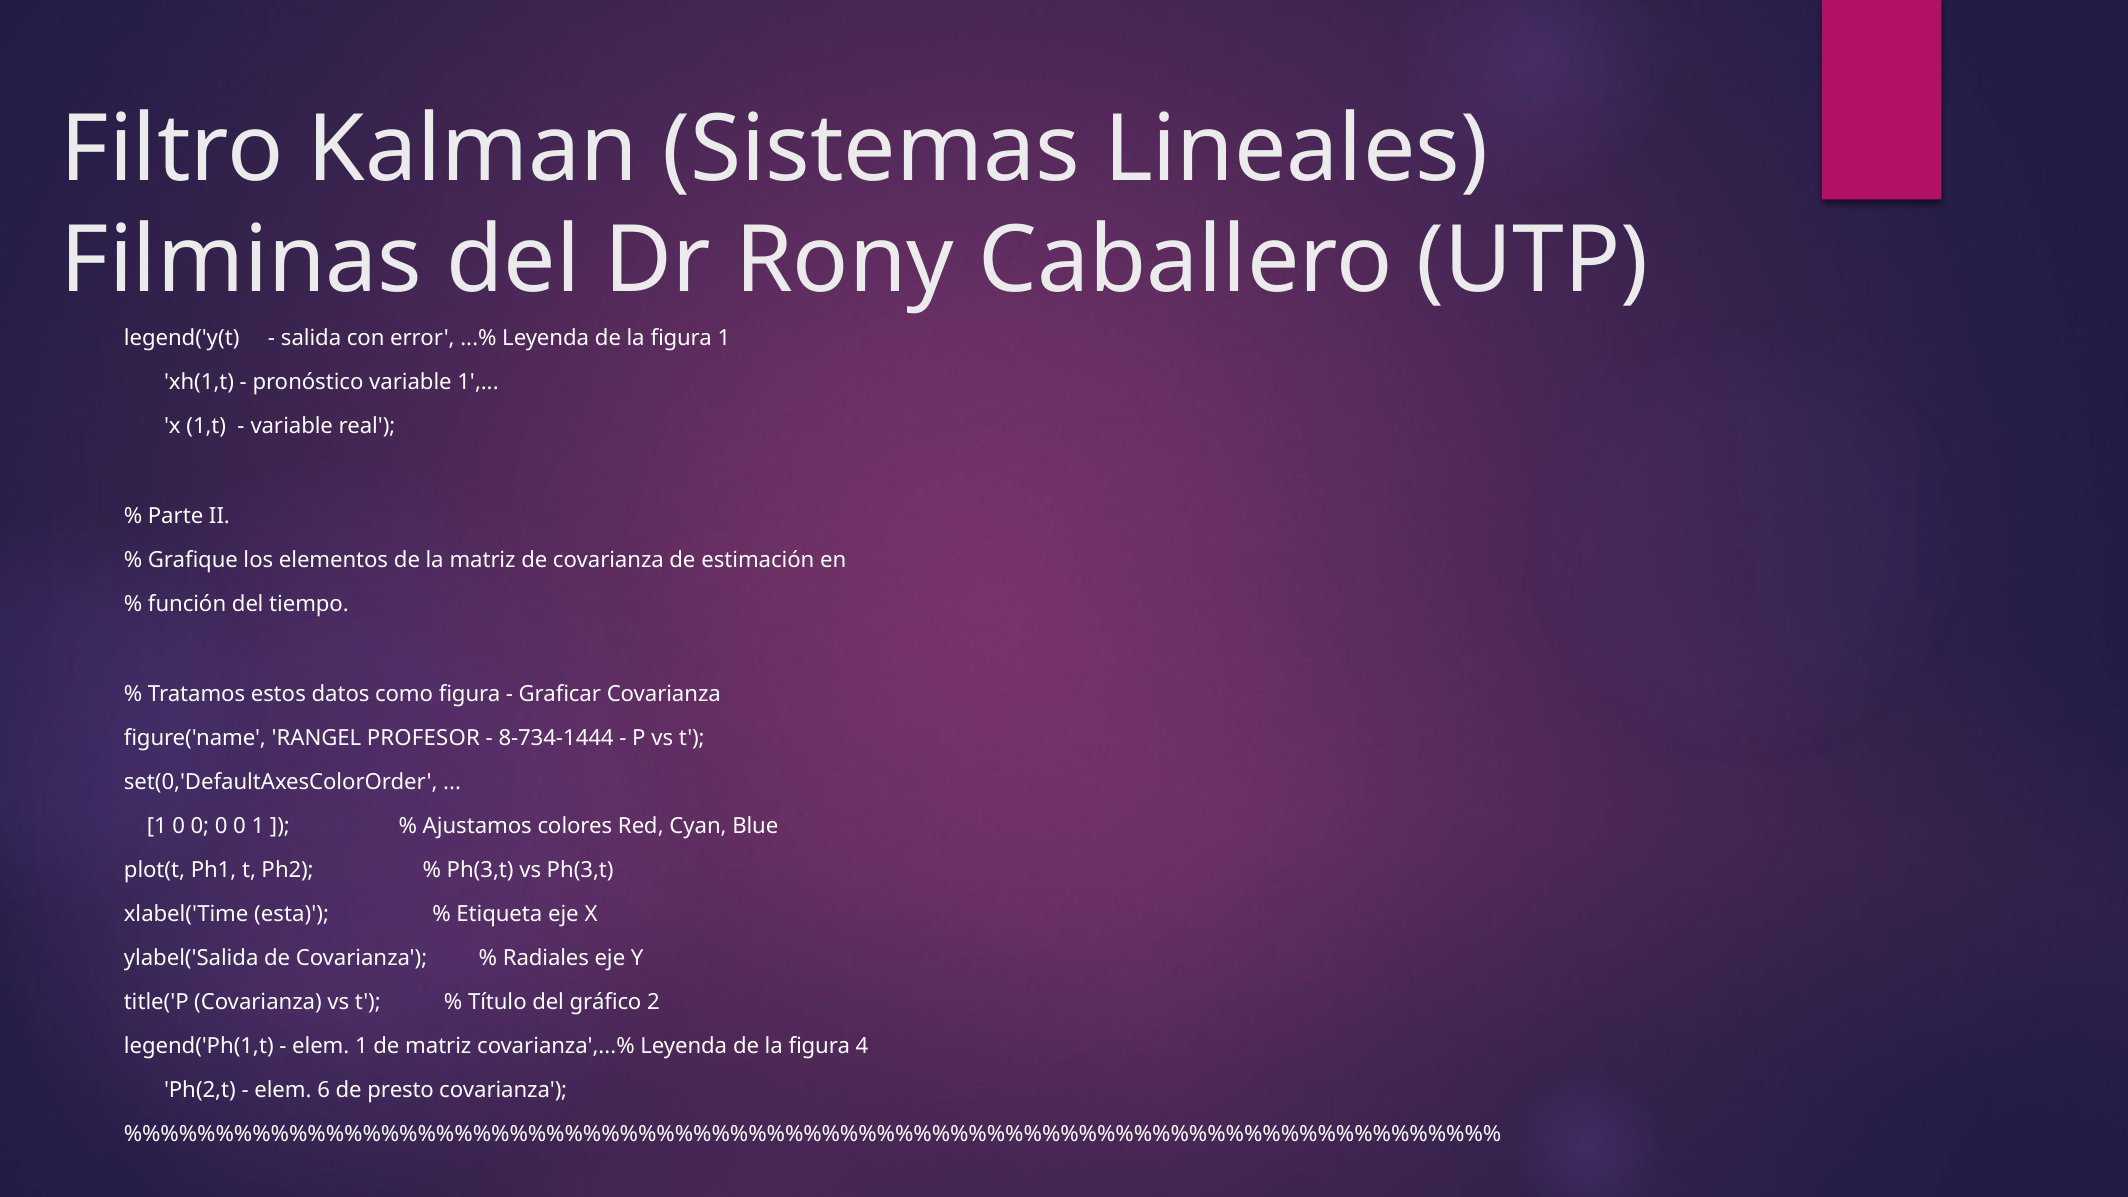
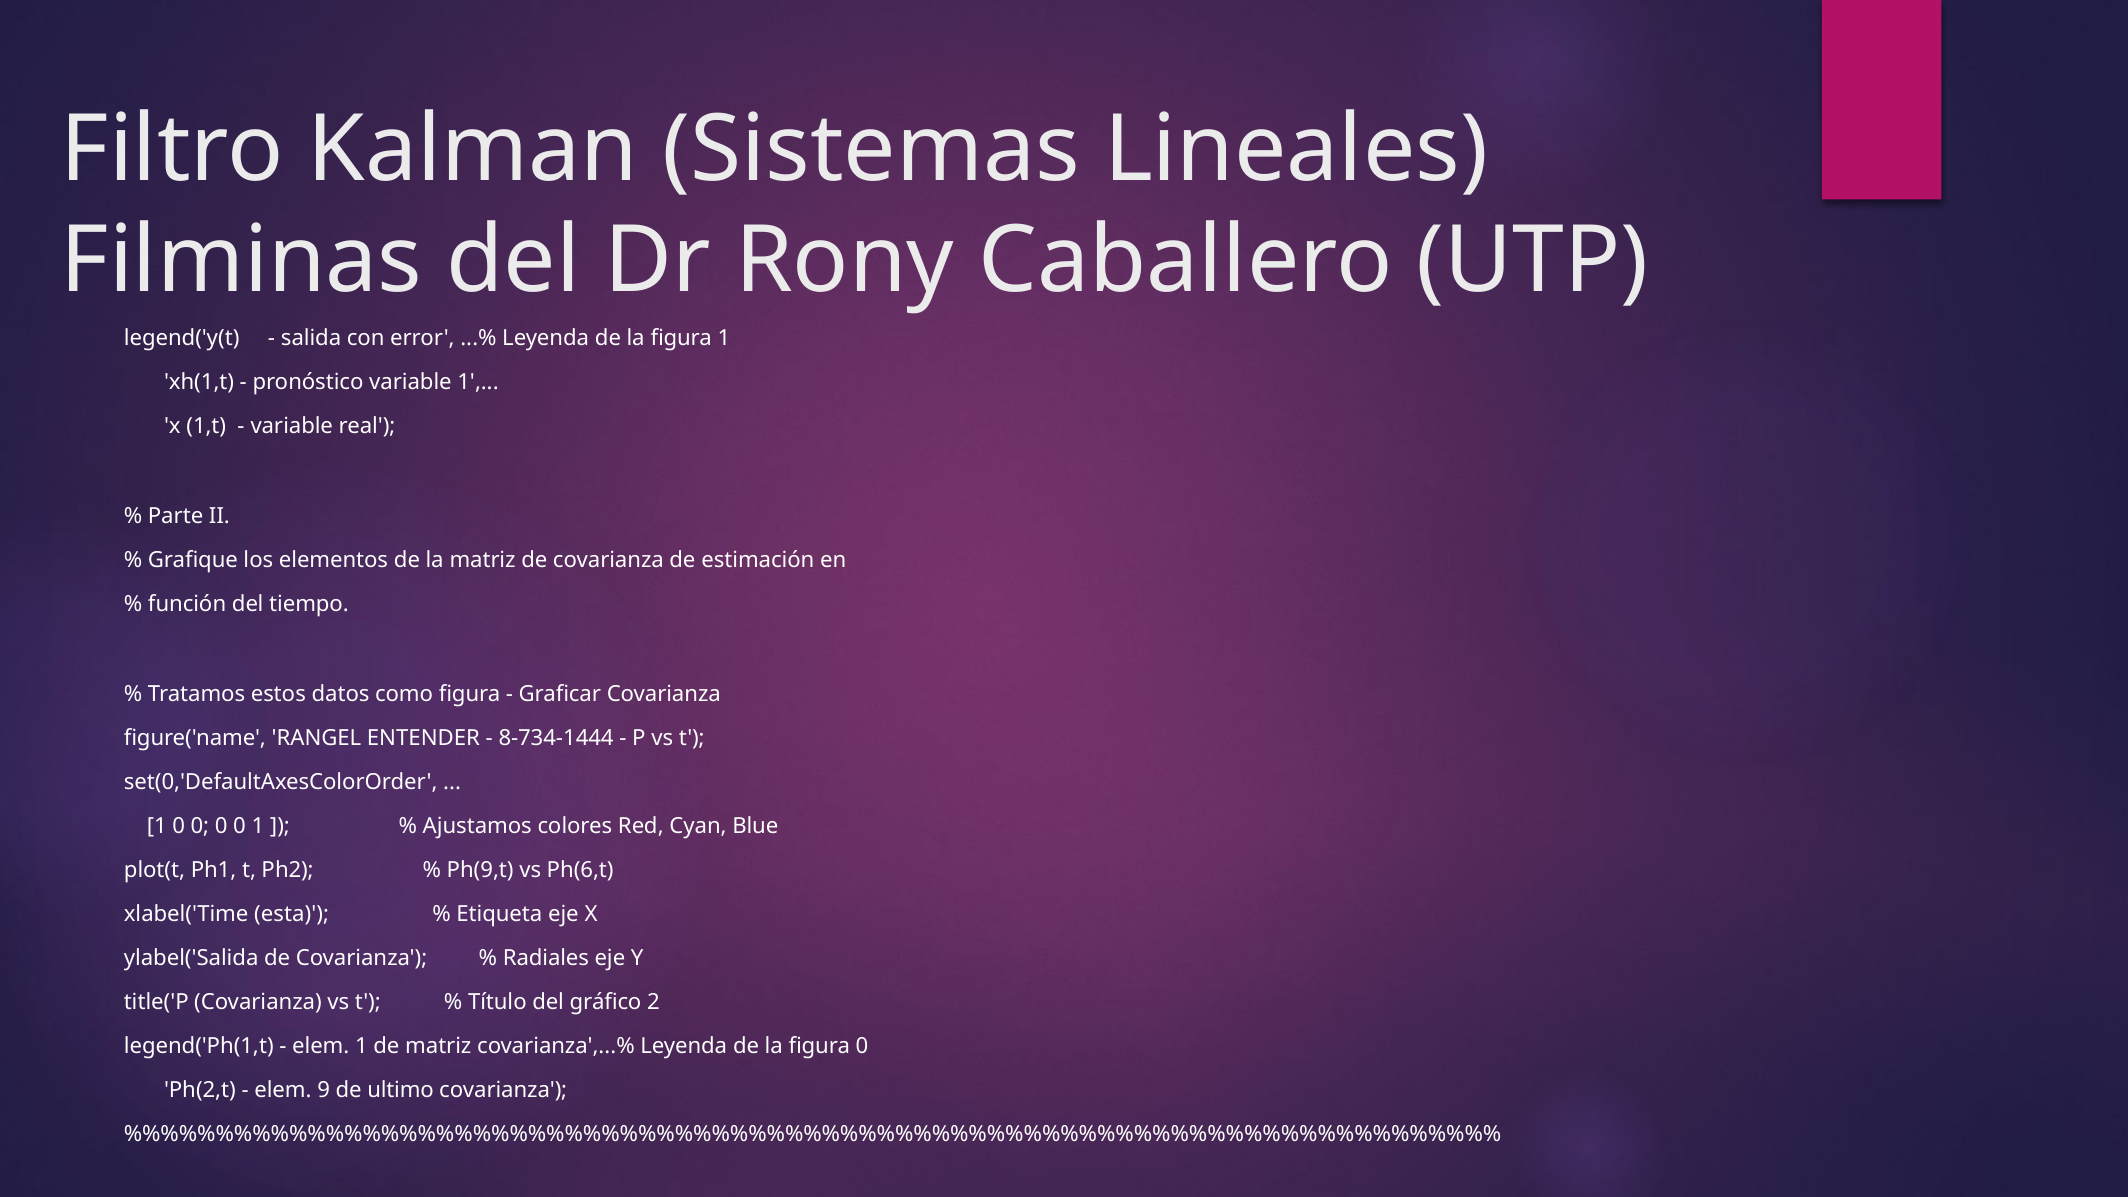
PROFESOR: PROFESOR -> ENTENDER (423, 739)
Ph(3,t: Ph(3,t -> Ph(9,t (480, 870)
vs Ph(3,t: Ph(3,t -> Ph(6,t (580, 870)
figura 4: 4 -> 0 (862, 1046)
6: 6 -> 9 (324, 1090)
presto: presto -> ultimo (401, 1090)
